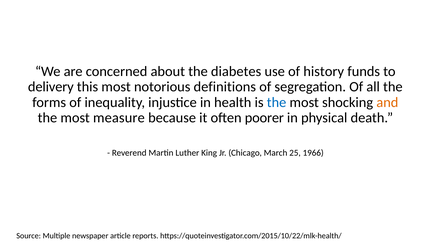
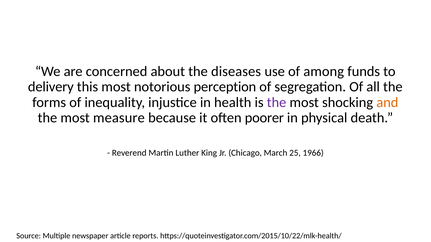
diabetes: diabetes -> diseases (236, 71)
history: history -> among (324, 71)
definitions: definitions -> perception (225, 87)
the colour: blue -> purple (277, 102)
